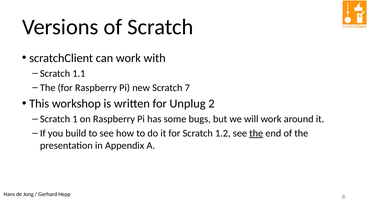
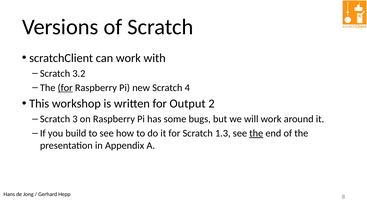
1.1: 1.1 -> 3.2 (79, 74)
for underline: none -> present (65, 88)
7: 7 -> 4 (187, 88)
Unplug: Unplug -> Output (188, 104)
1: 1 -> 3 (75, 119)
1.2: 1.2 -> 1.3 (223, 134)
